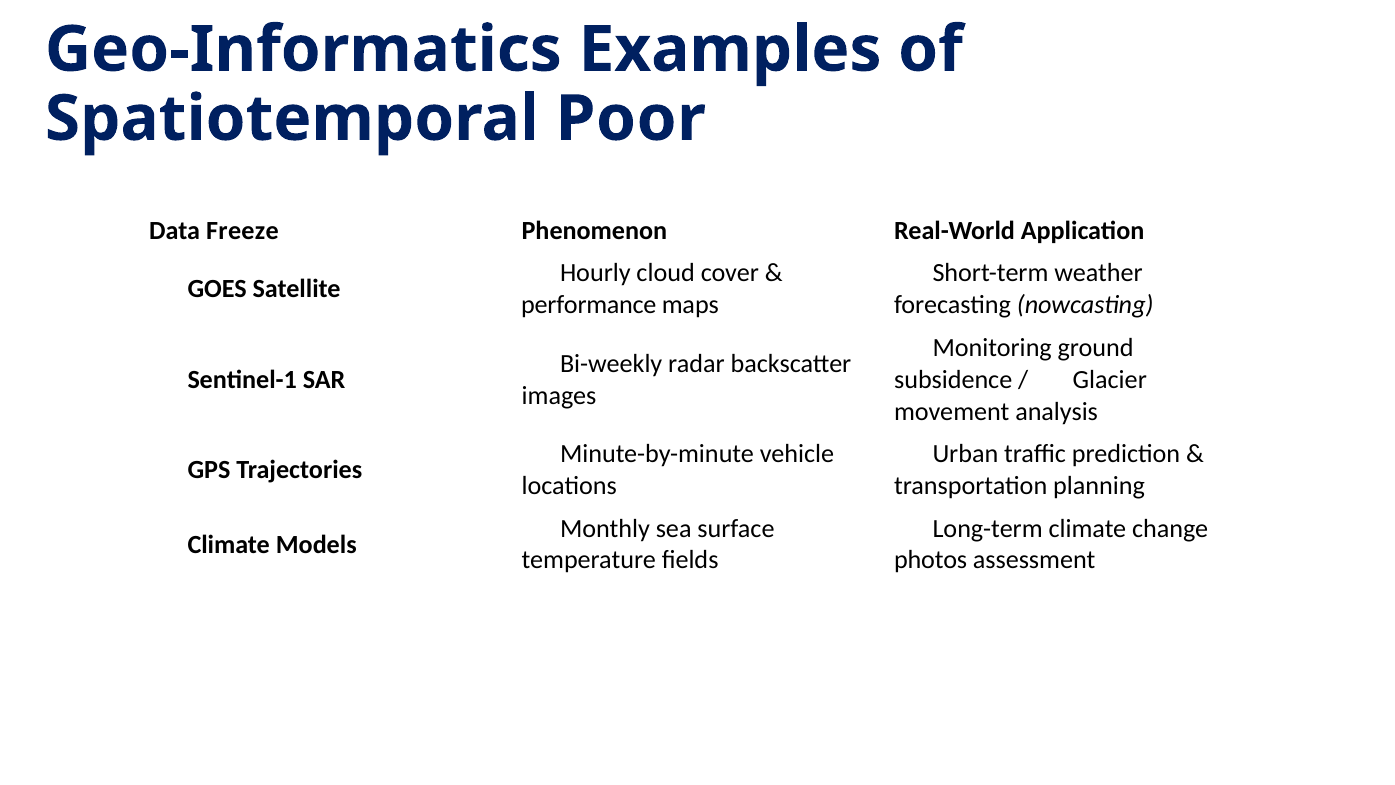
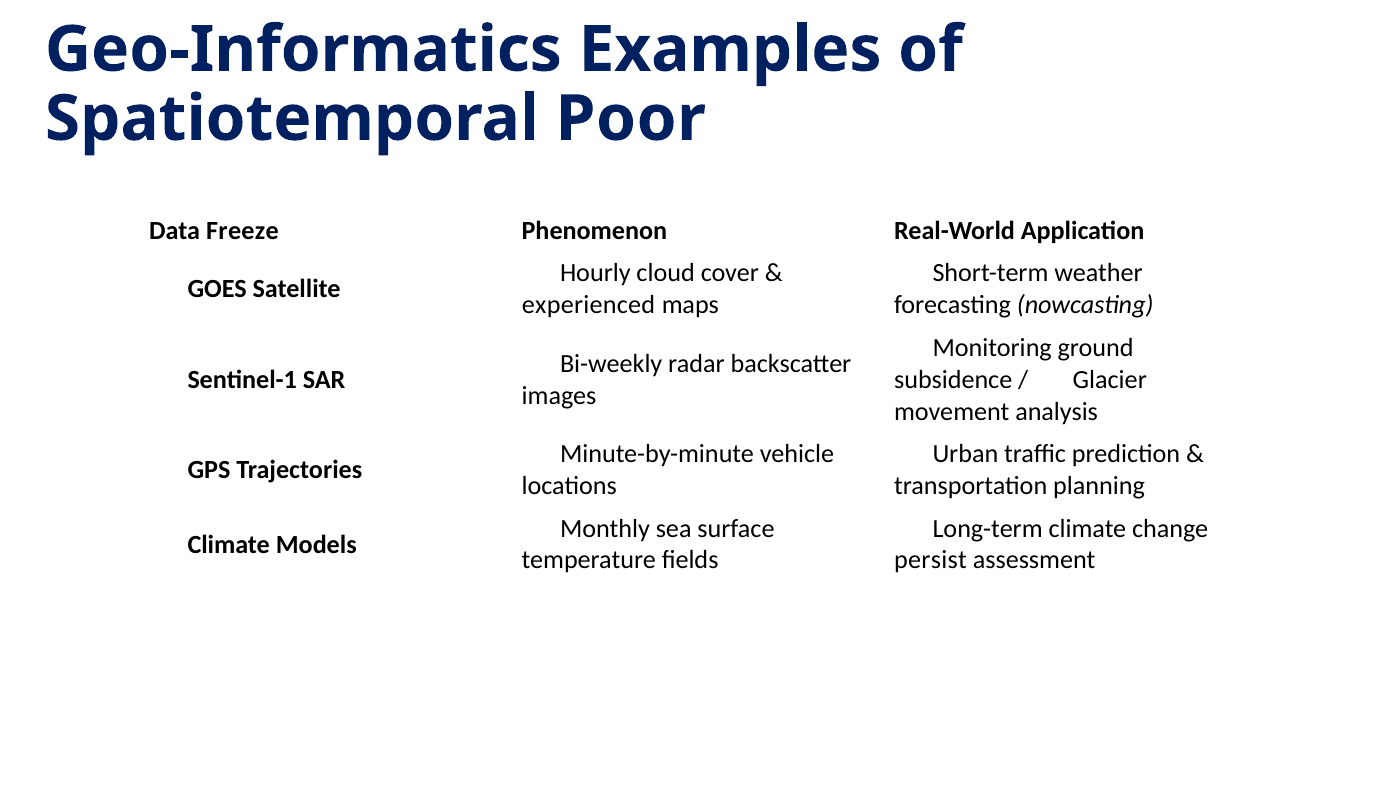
performance: performance -> experienced (589, 305)
photos: photos -> persist (930, 560)
